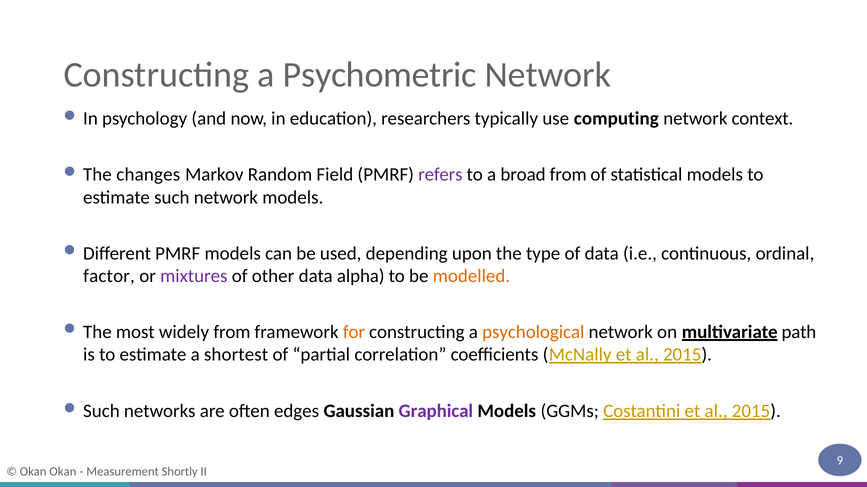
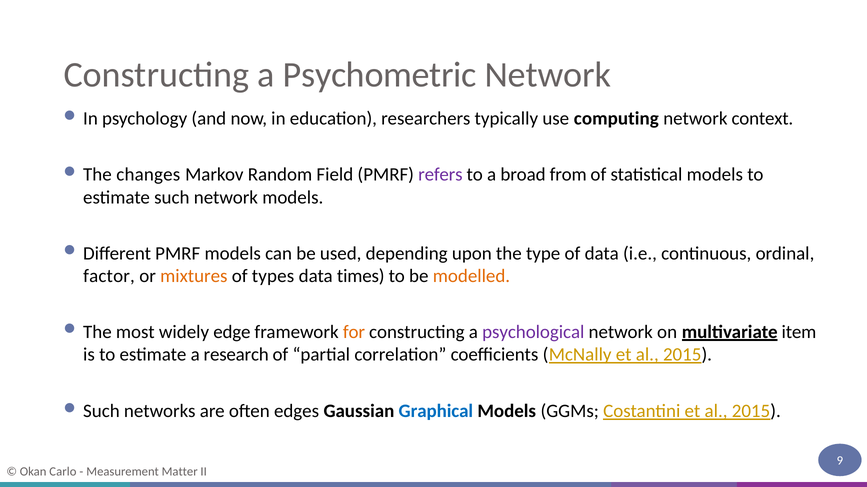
mixtures colour: purple -> orange (194, 276)
other: other -> types (273, 276)
alpha: alpha -> times (361, 276)
widely from: from -> edge (232, 332)
psychological colour: orange -> purple (533, 332)
path: path -> item (799, 332)
shortest: shortest -> research (236, 355)
Graphical colour: purple -> blue (436, 412)
Okan Okan: Okan -> Carlo (63, 472)
Shortly: Shortly -> Matter (180, 472)
